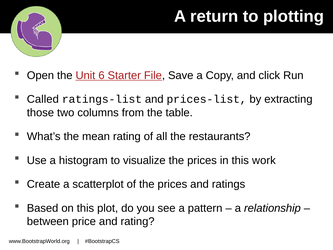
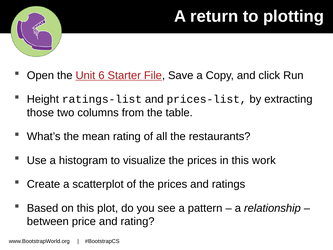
Called: Called -> Height (43, 99)
